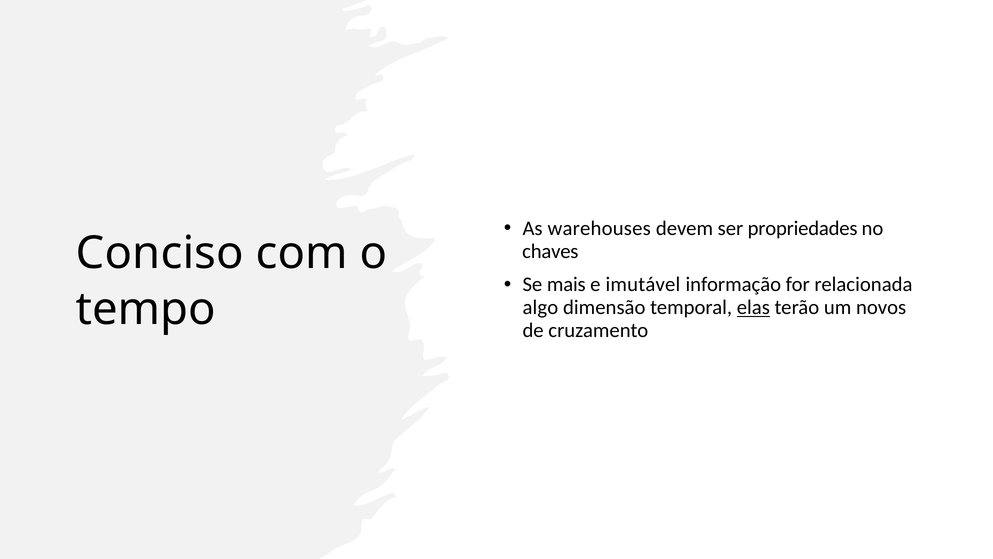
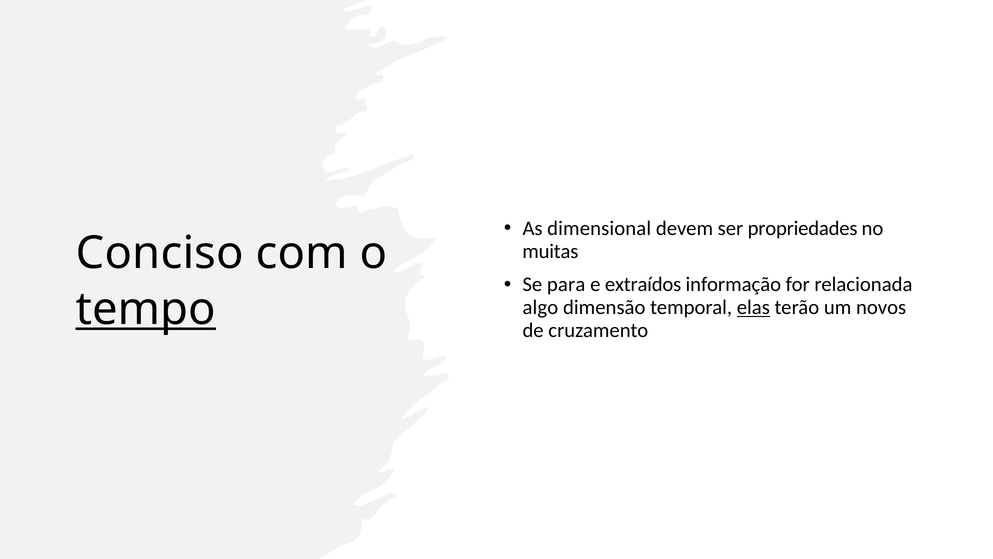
warehouses: warehouses -> dimensional (599, 228)
chaves: chaves -> muitas (550, 251)
mais: mais -> para (566, 284)
imutável: imutável -> extraídos (643, 284)
tempo underline: none -> present (146, 309)
